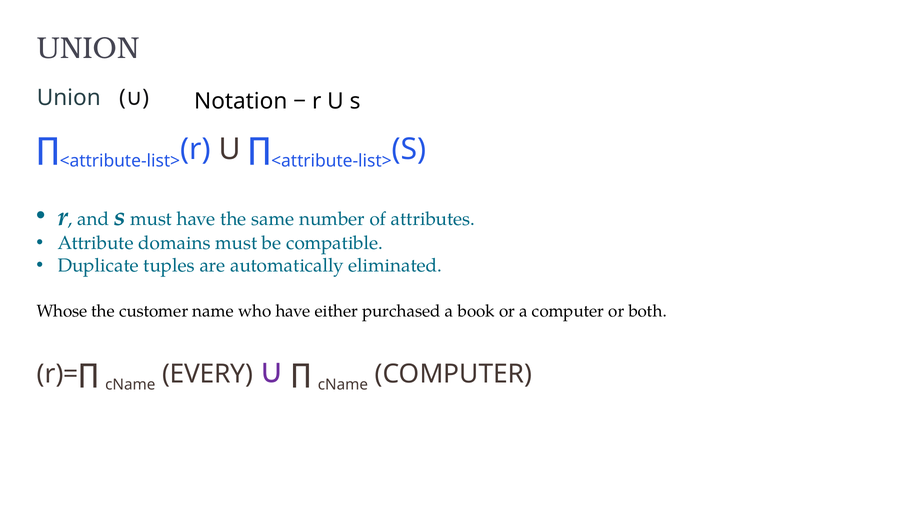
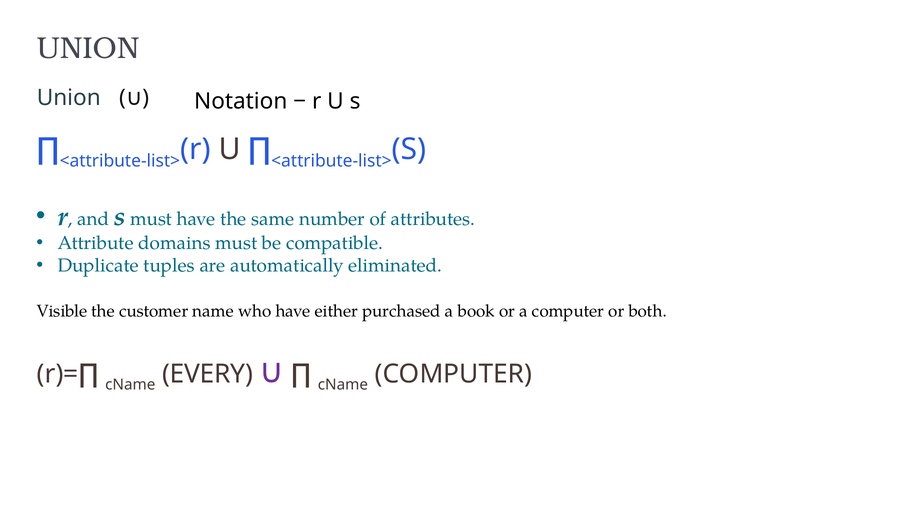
Whose: Whose -> Visible (62, 311)
